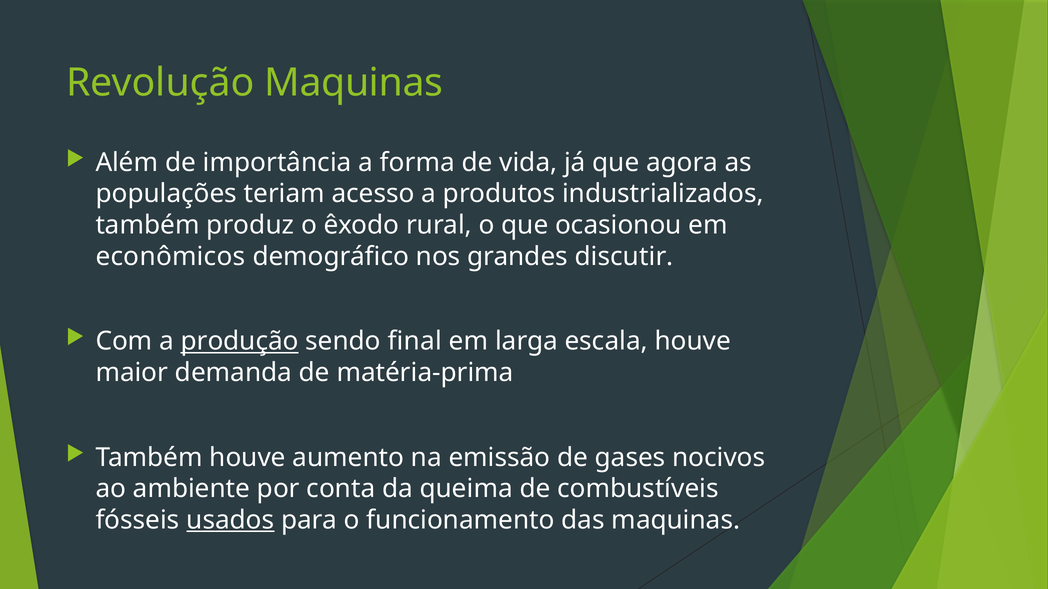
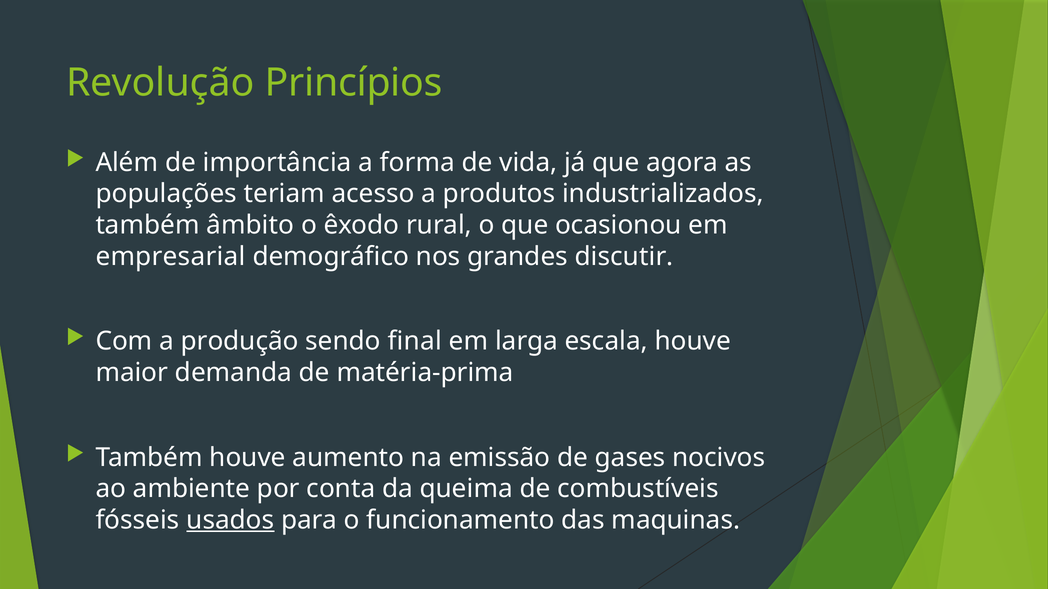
Revolução Maquinas: Maquinas -> Princípios (354, 83)
produz: produz -> âmbito (250, 225)
econômicos: econômicos -> empresarial (171, 257)
produção underline: present -> none (240, 342)
